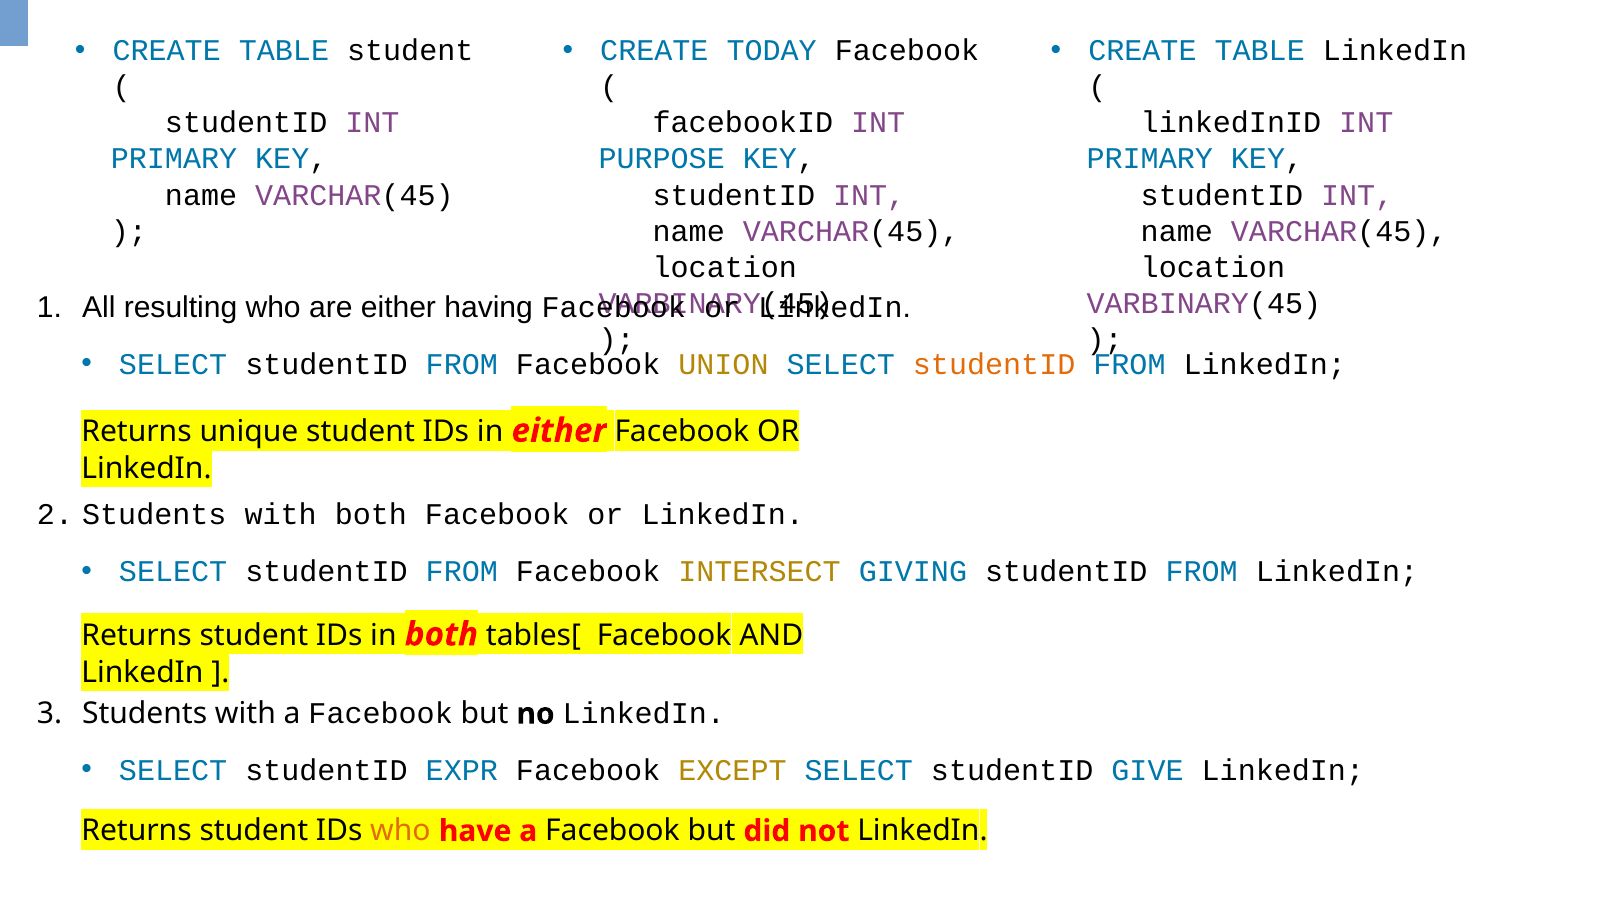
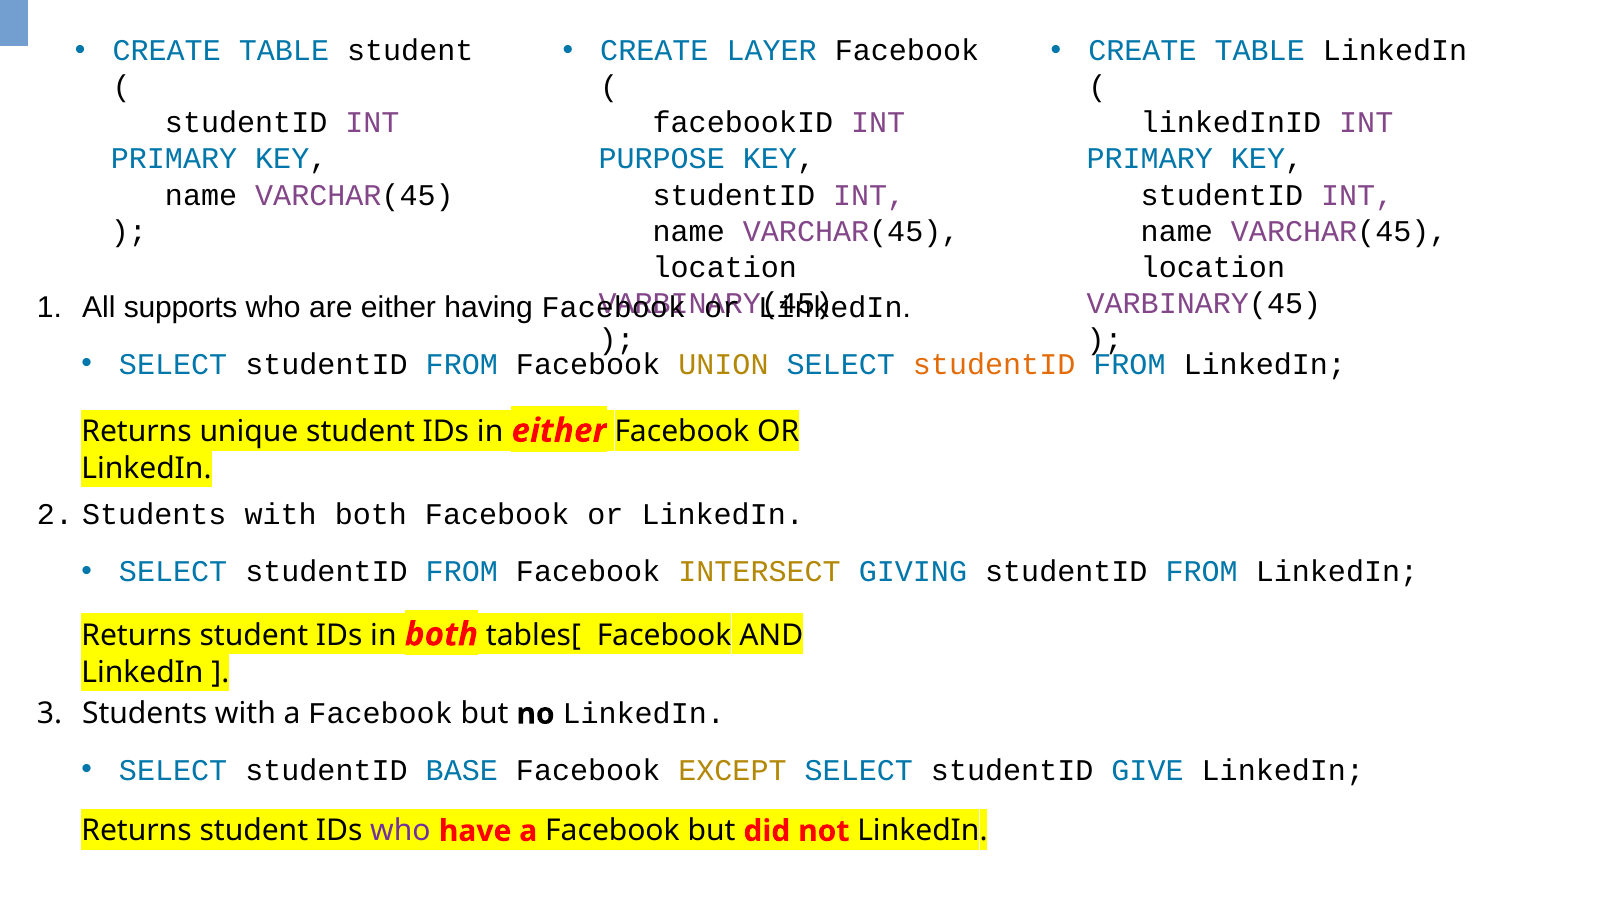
TODAY: TODAY -> LAYER (772, 51)
resulting: resulting -> supports (181, 308)
EXPR: EXPR -> BASE (462, 771)
who colour: orange -> purple (400, 831)
